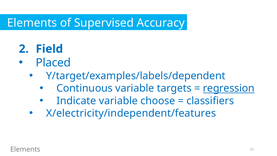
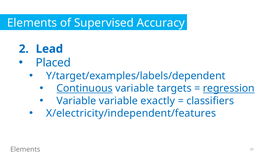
Field: Field -> Lead (49, 49)
Continuous underline: none -> present (85, 88)
Indicate: Indicate -> Variable (76, 101)
choose: choose -> exactly (158, 101)
